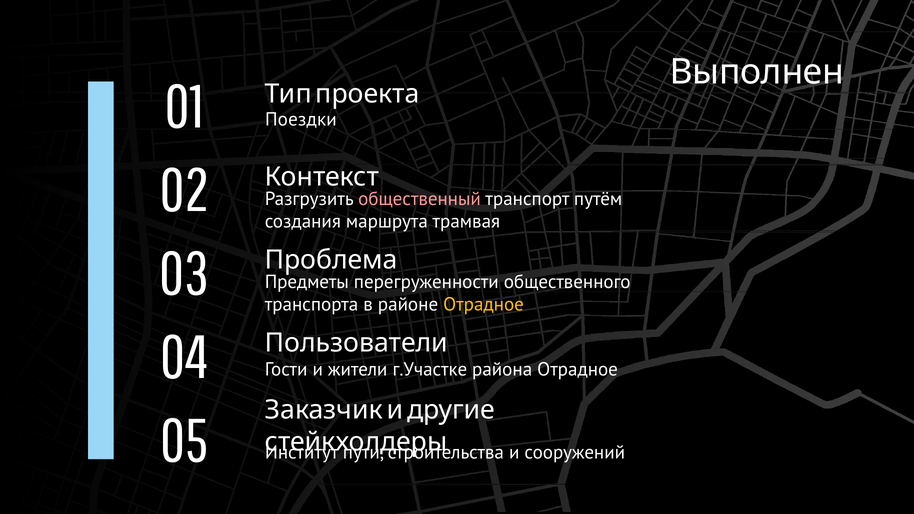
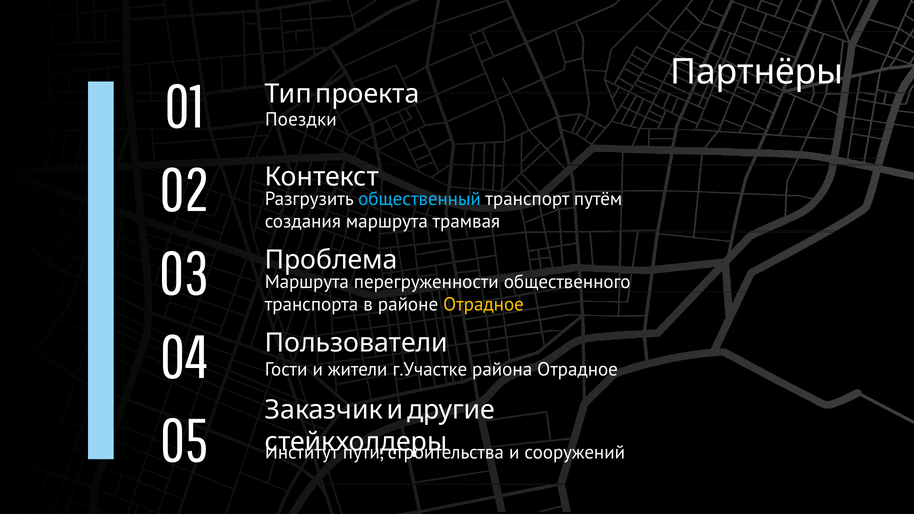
Выполнен: Выполнен -> Партнёры (757, 72)
общественный colour: pink -> light blue (420, 199)
Предметы: Предметы -> Маршрута (307, 282)
